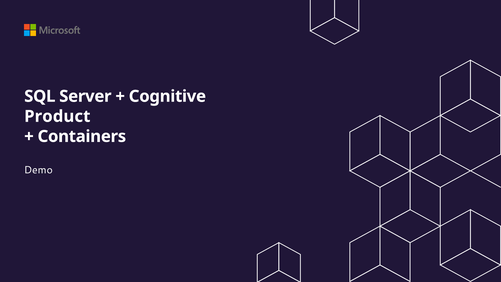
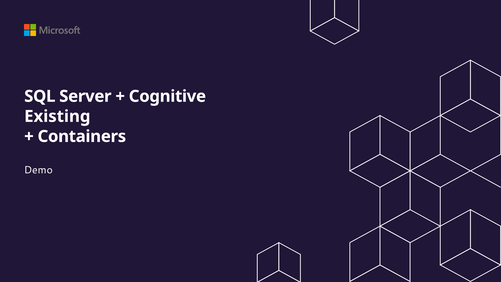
Product: Product -> Existing (57, 116)
